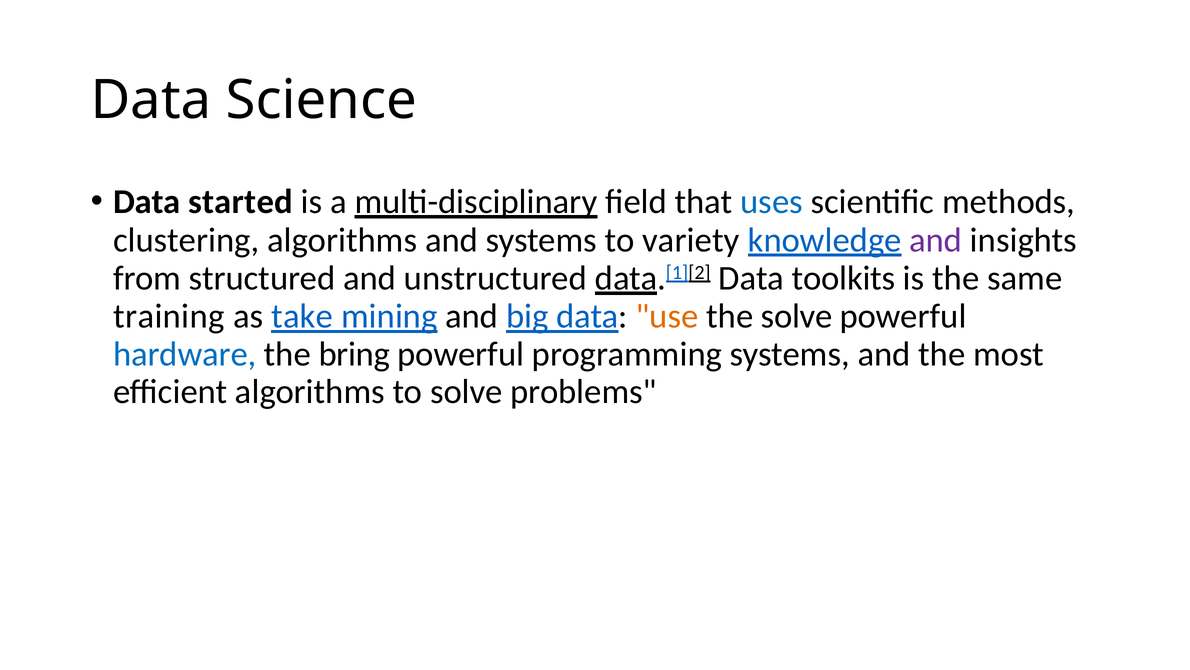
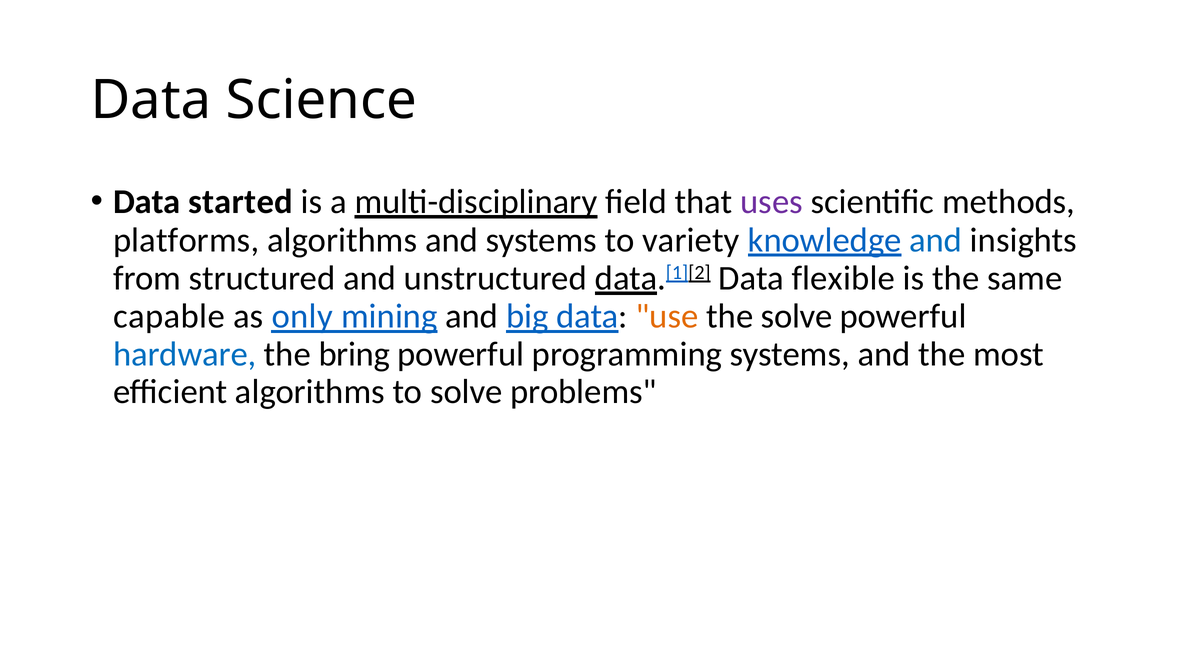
uses colour: blue -> purple (772, 202)
clustering: clustering -> platforms (186, 240)
and colour: purple -> blue (936, 240)
toolkits: toolkits -> flexible (843, 278)
training: training -> capable (169, 316)
take: take -> only (302, 316)
